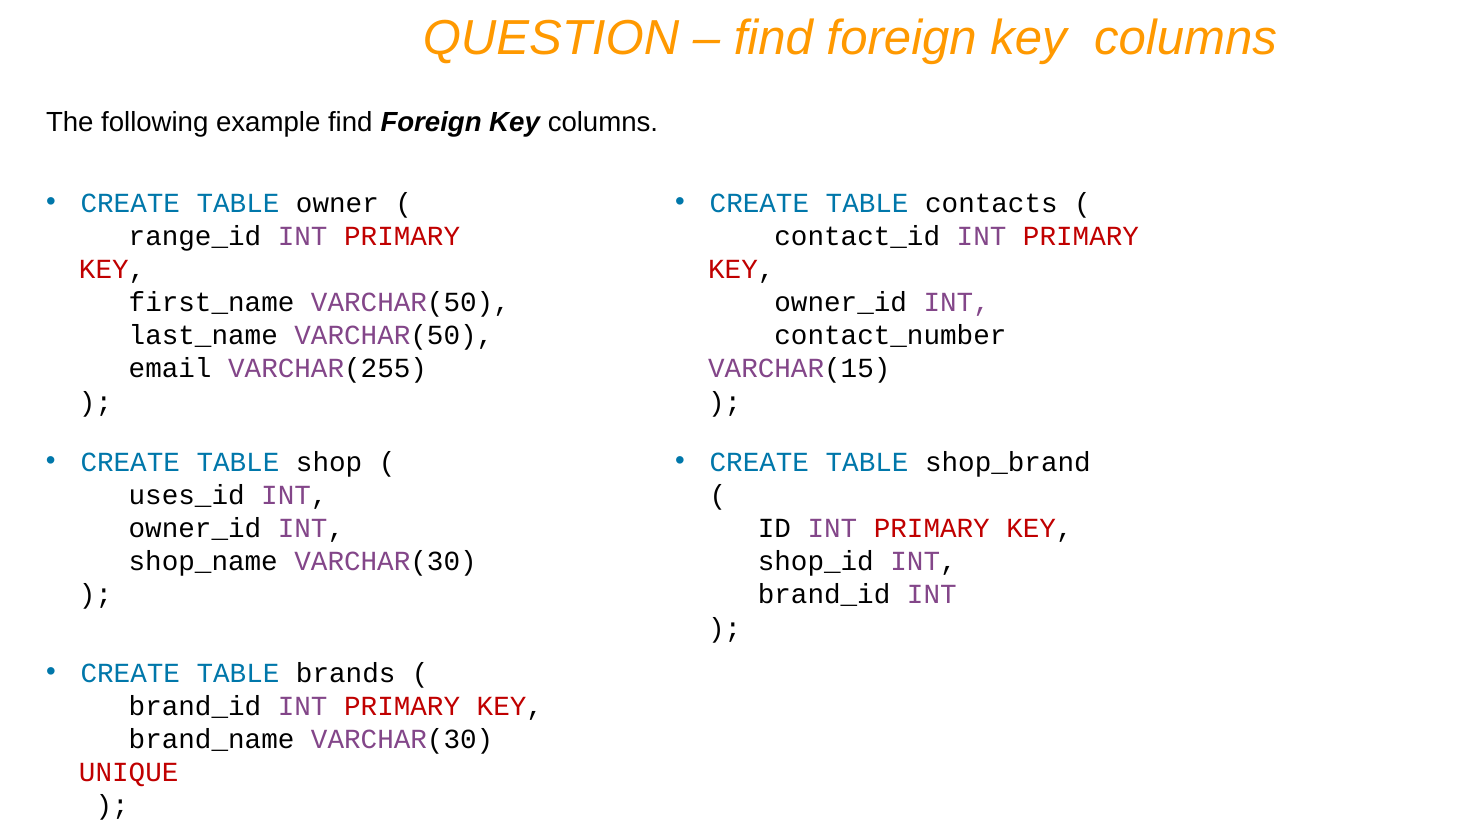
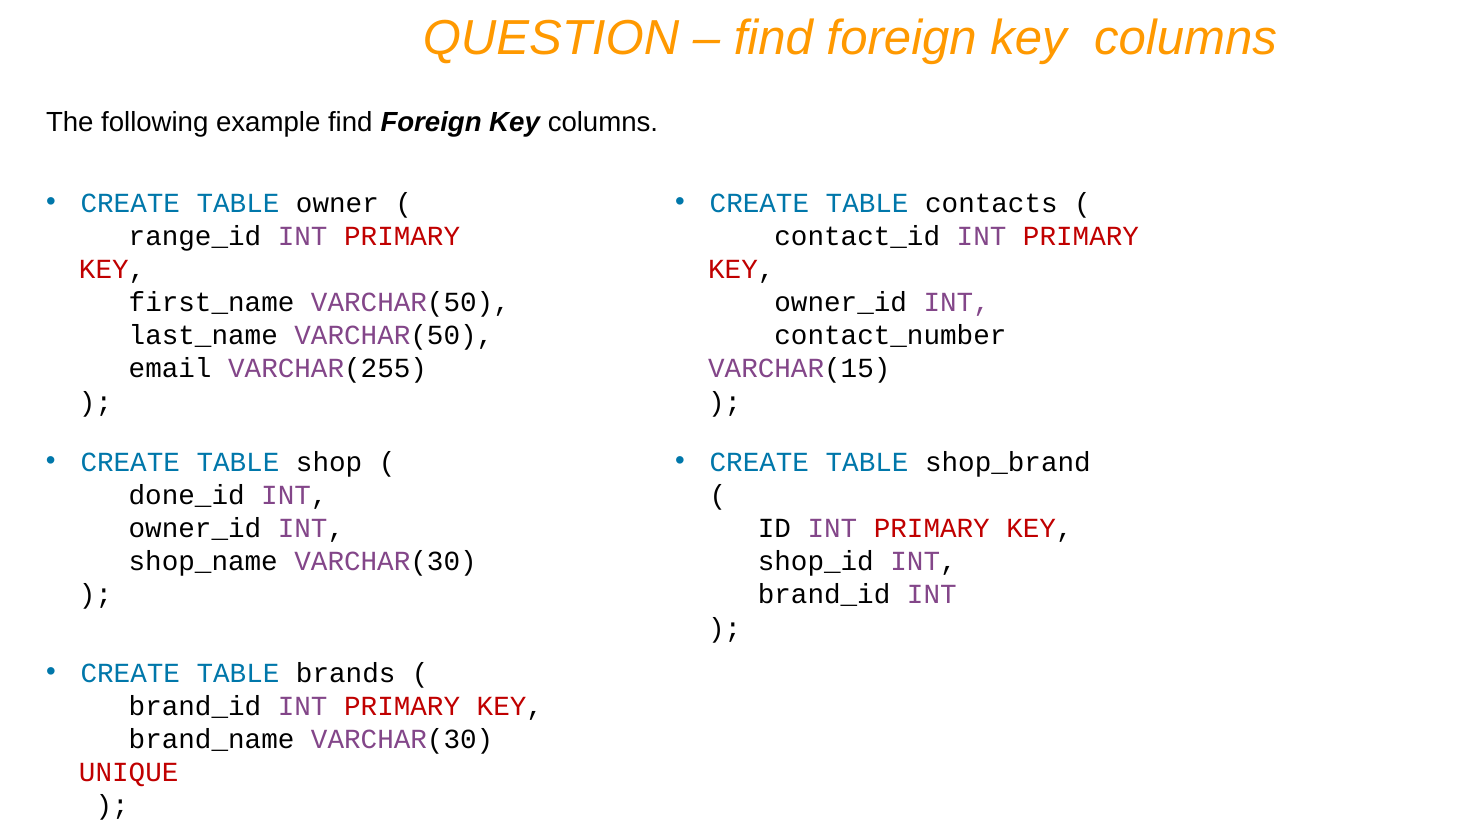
uses_id: uses_id -> done_id (187, 495)
